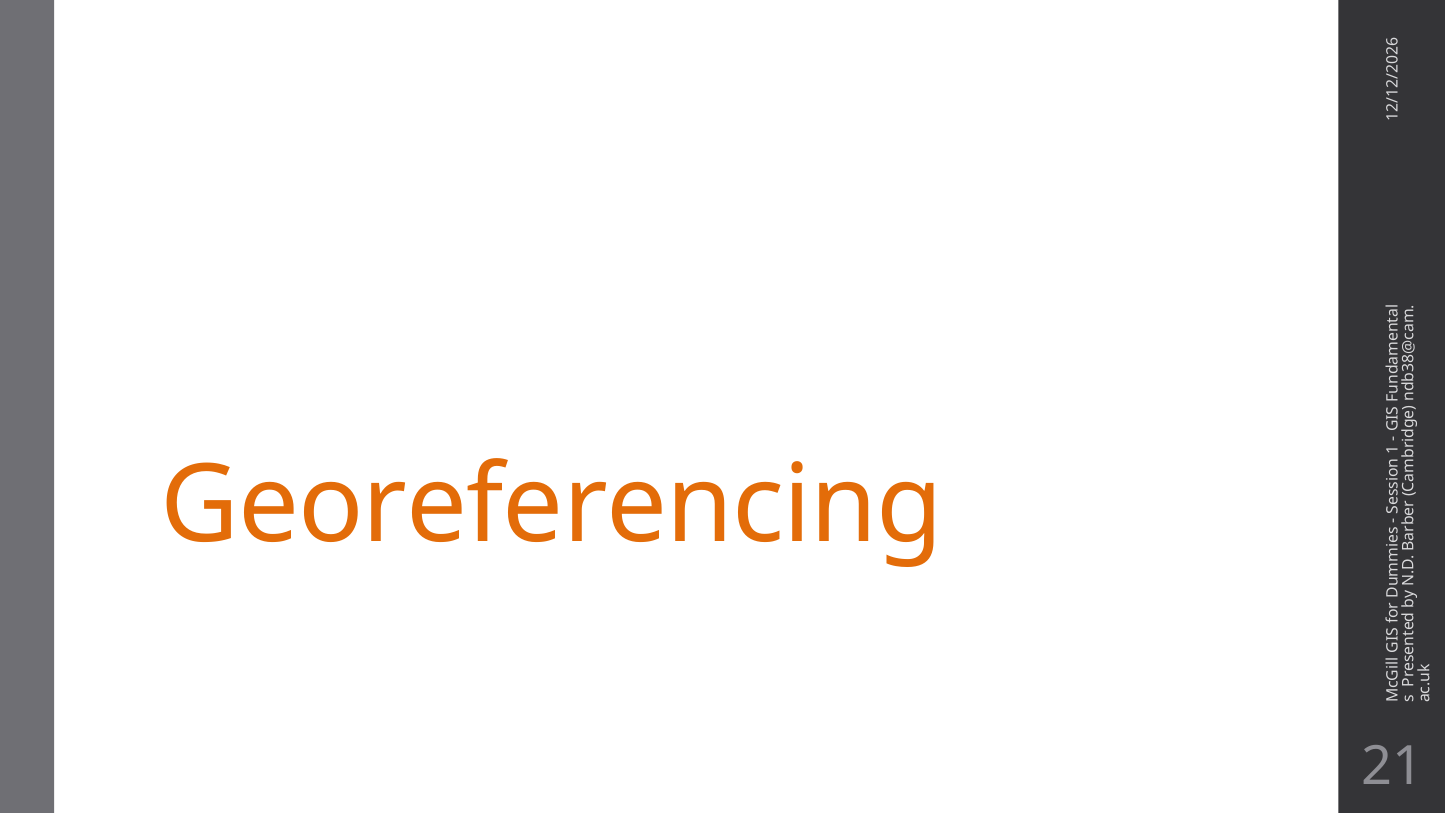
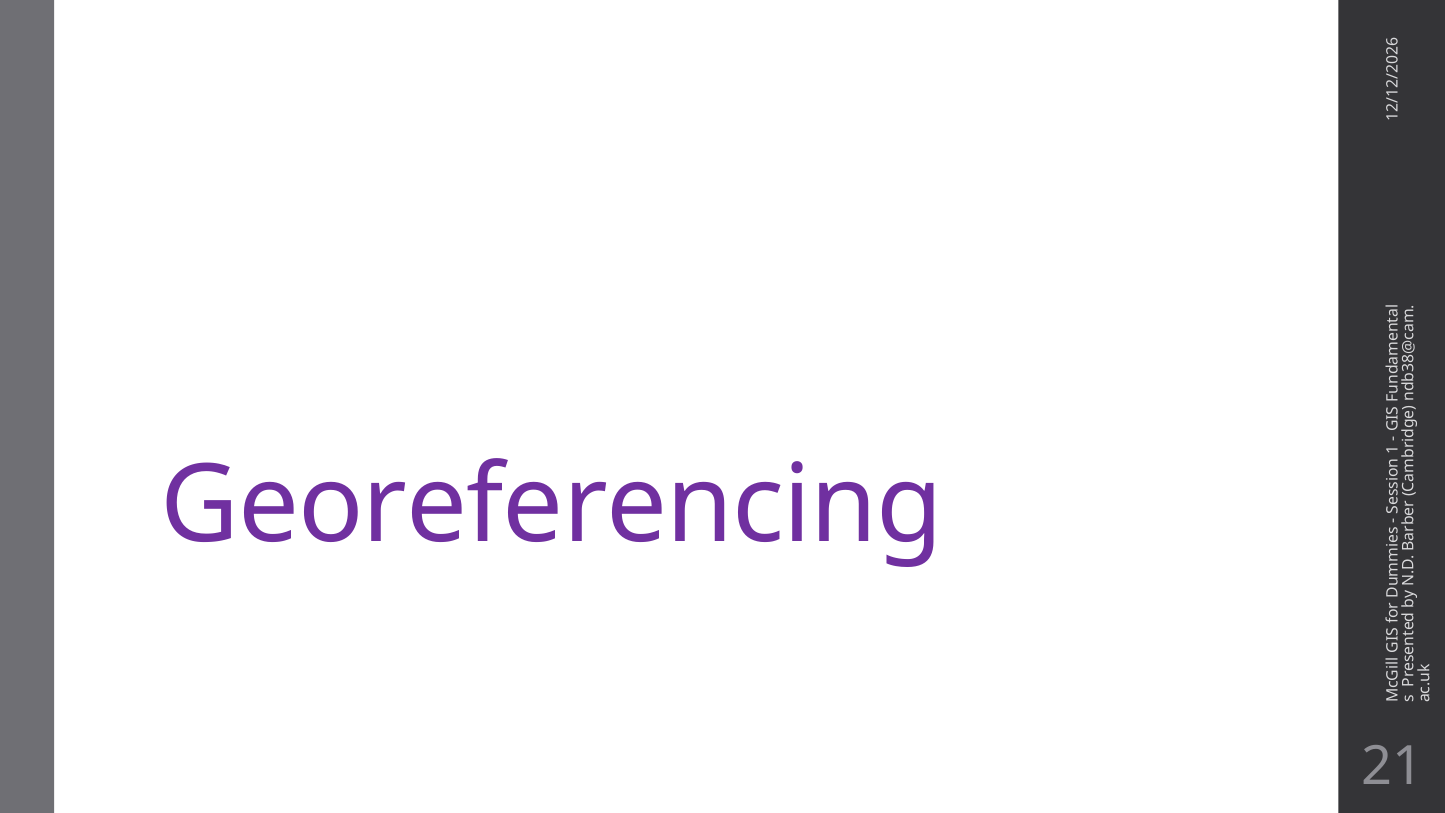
Georeferencing colour: orange -> purple (552, 506)
